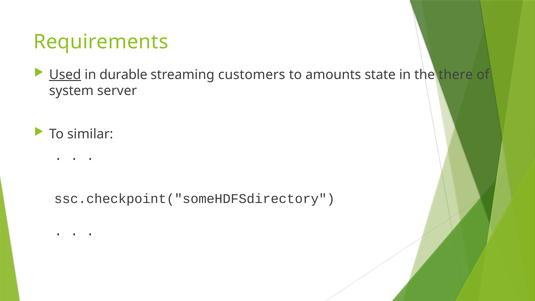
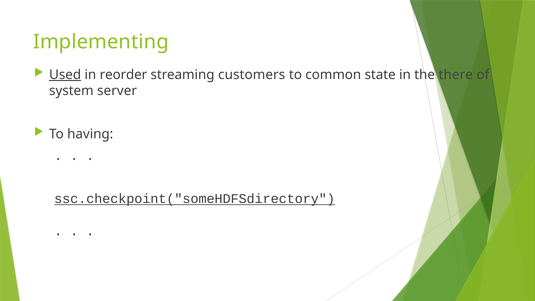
Requirements: Requirements -> Implementing (101, 42)
durable: durable -> reorder (123, 75)
amounts: amounts -> common (333, 75)
similar: similar -> having (90, 134)
ssc.checkpoint("someHDFSdirectory underline: none -> present (195, 199)
